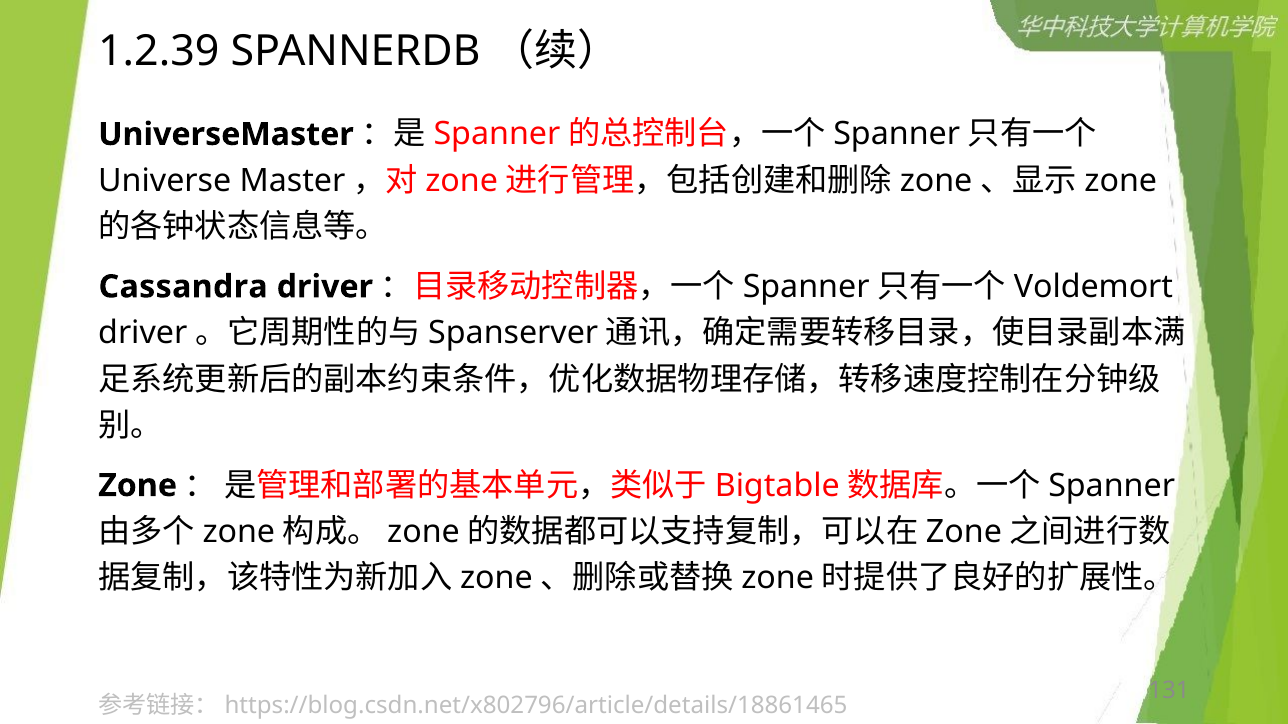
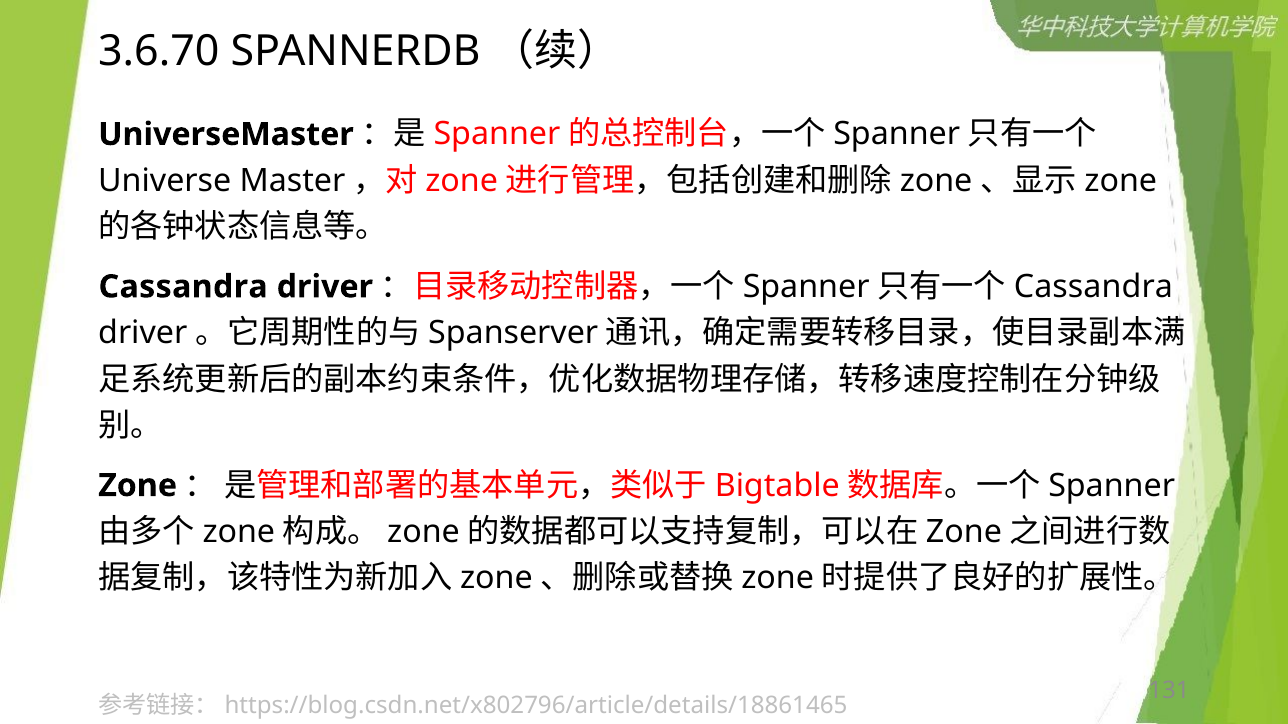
1.2.39: 1.2.39 -> 3.6.70 (159, 51)
Voldemort: Voldemort -> Cassandra (1093, 287)
